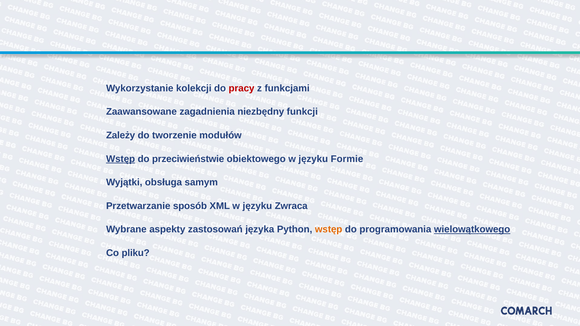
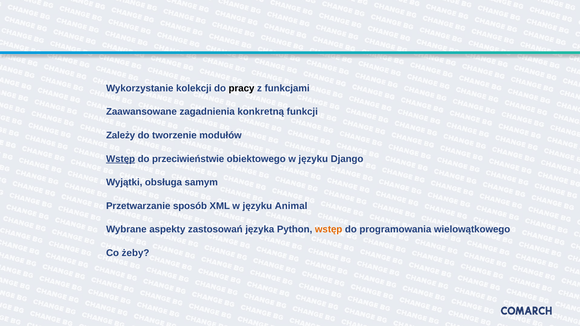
pracy colour: red -> black (242, 88)
niezbędny: niezbędny -> konkretną (261, 112)
Formie: Formie -> Django (347, 159)
Zwraca: Zwraca -> Animal (291, 206)
wielowątkowego underline: present -> none (472, 230)
pliku: pliku -> żeby (136, 253)
